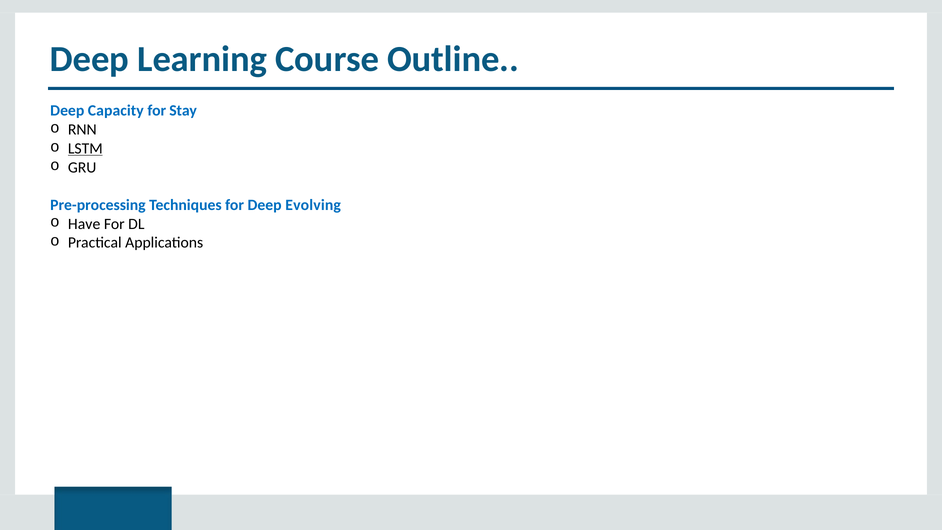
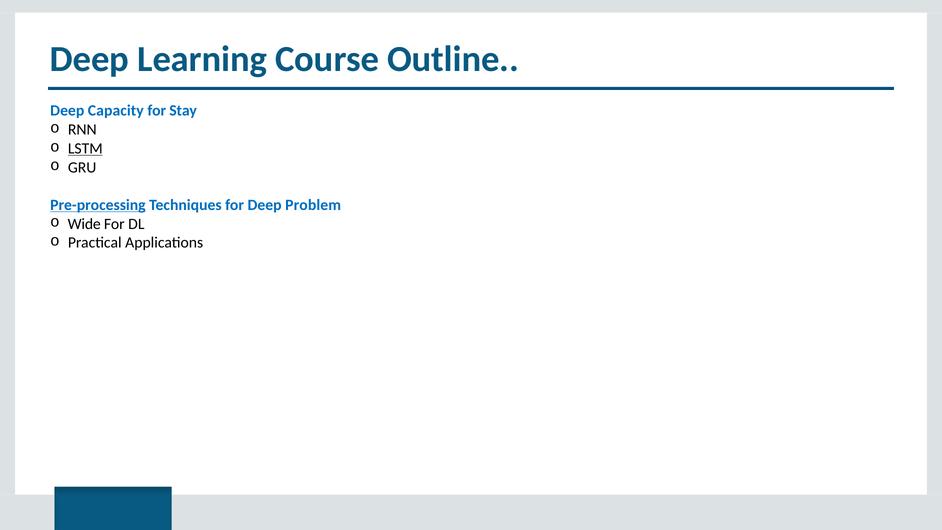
Pre-processing underline: none -> present (98, 205)
Evolving: Evolving -> Problem (313, 205)
Have: Have -> Wide (84, 224)
